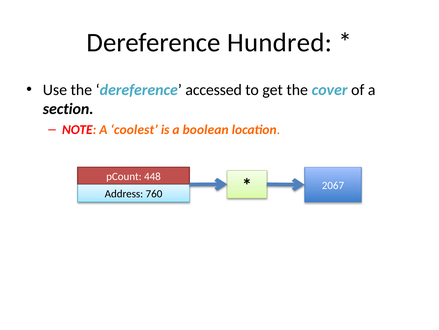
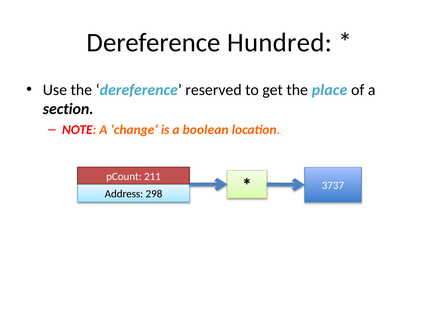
accessed: accessed -> reserved (214, 90)
cover: cover -> place (330, 90)
coolest: coolest -> change (134, 129)
448: 448 -> 211 (152, 176)
760: 760 -> 298 (154, 194)
2067: 2067 -> 3737 (333, 185)
